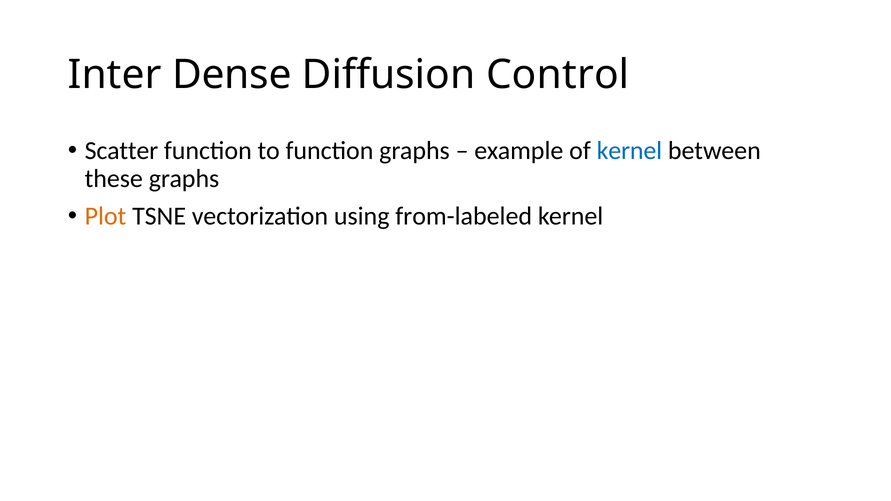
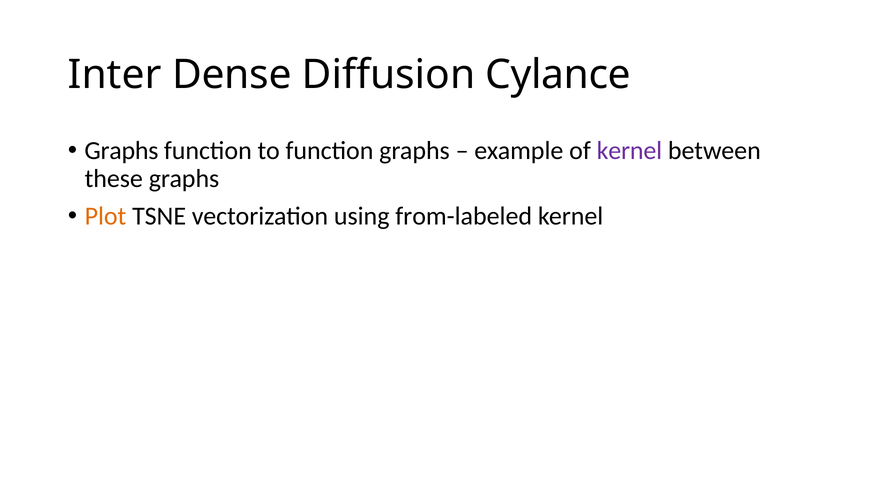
Control: Control -> Cylance (558, 75)
Scatter: Scatter -> Graphs (121, 151)
kernel colour: blue -> purple (629, 151)
